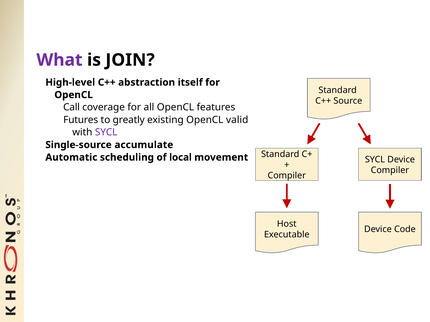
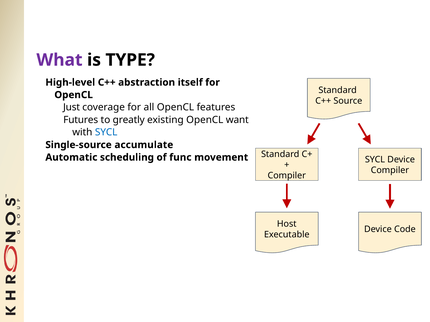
JOIN: JOIN -> TYPE (130, 60)
Call: Call -> Just (72, 108)
valid: valid -> want (237, 120)
SYCL colour: purple -> blue (106, 133)
local: local -> func (180, 158)
